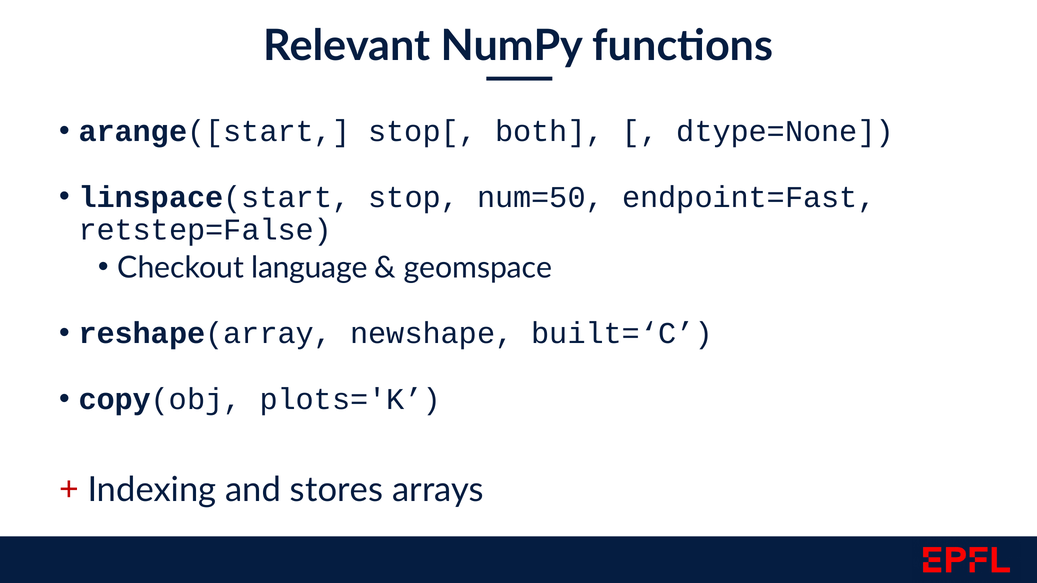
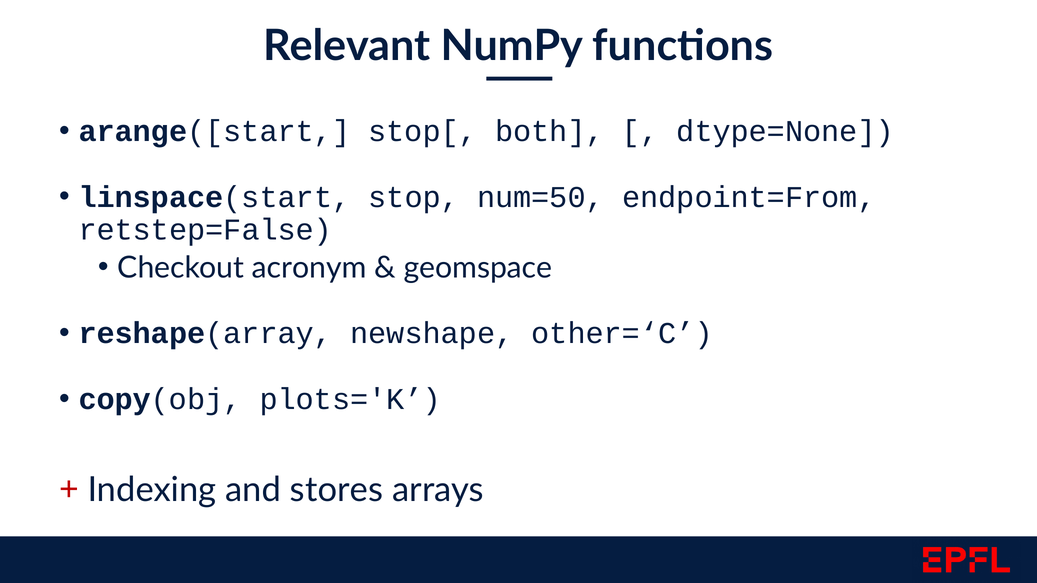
endpoint=Fast: endpoint=Fast -> endpoint=From (749, 197)
language: language -> acronym (309, 268)
built=‘C: built=‘C -> other=‘C (622, 334)
